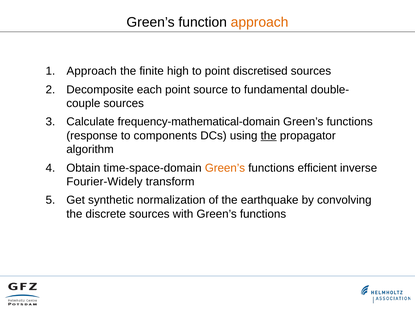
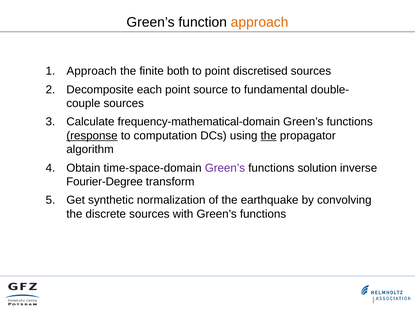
high: high -> both (178, 71)
response underline: none -> present (92, 136)
components: components -> computation (165, 136)
Green’s colour: orange -> purple (225, 168)
efficient: efficient -> solution (317, 168)
Fourier-Widely: Fourier-Widely -> Fourier-Degree (105, 182)
